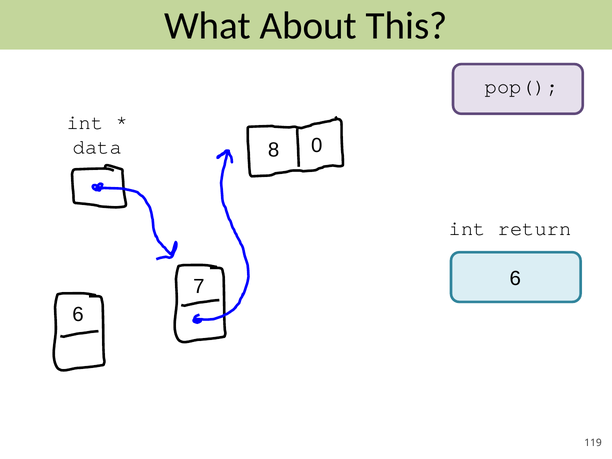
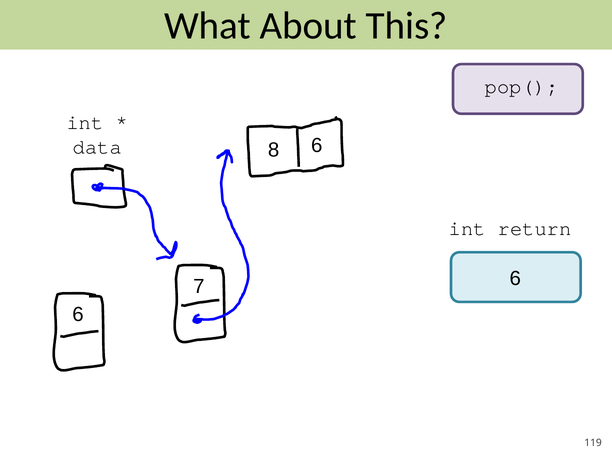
data 0: 0 -> 6 (317, 146)
